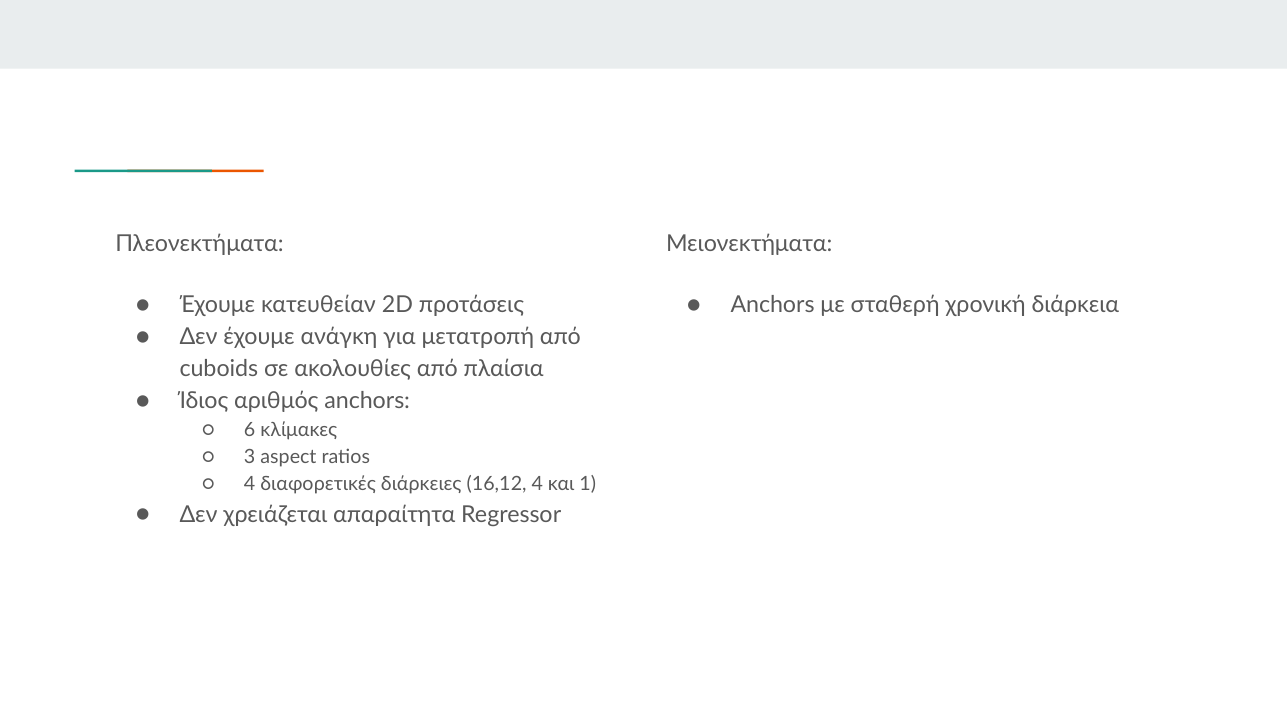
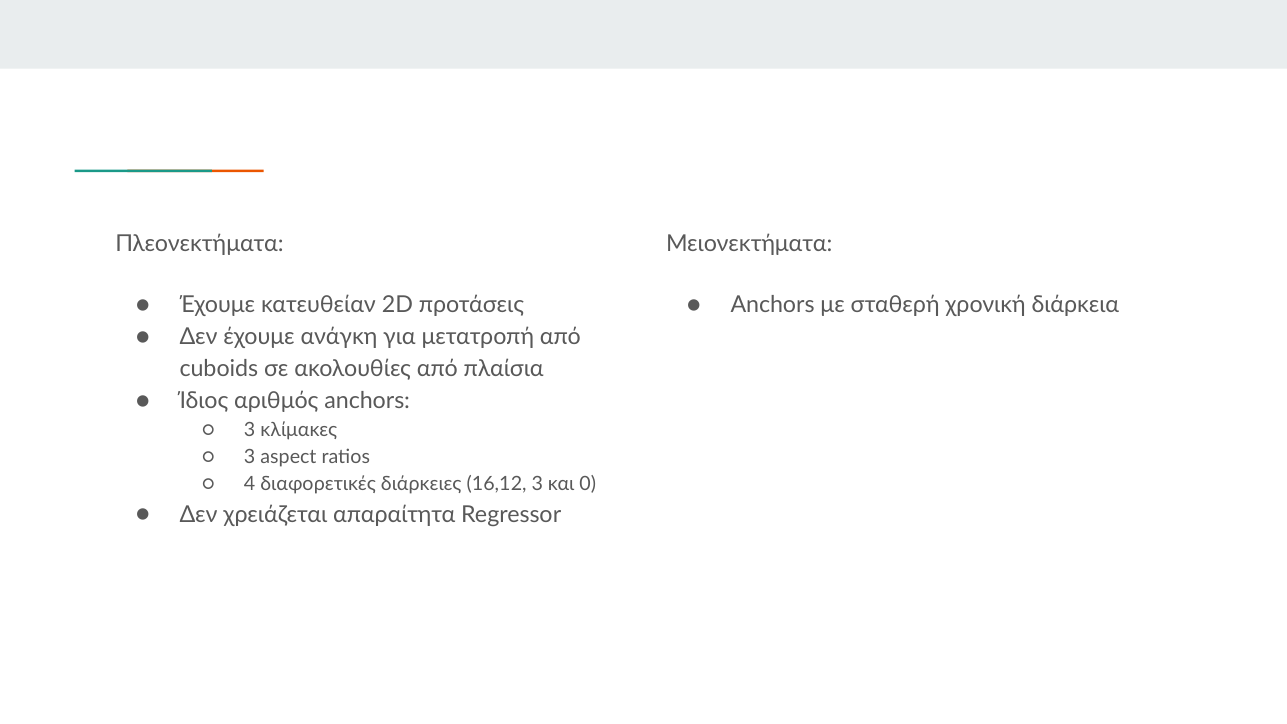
6: 6 -> 3 (250, 430)
16,12 4: 4 -> 3 (537, 484)
1: 1 -> 0 (588, 484)
